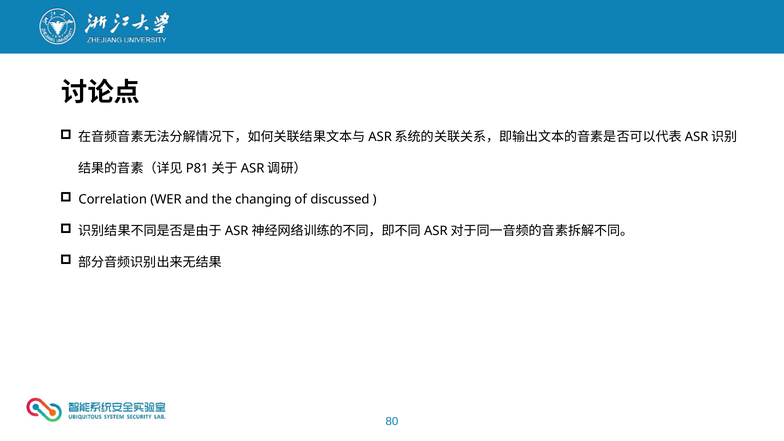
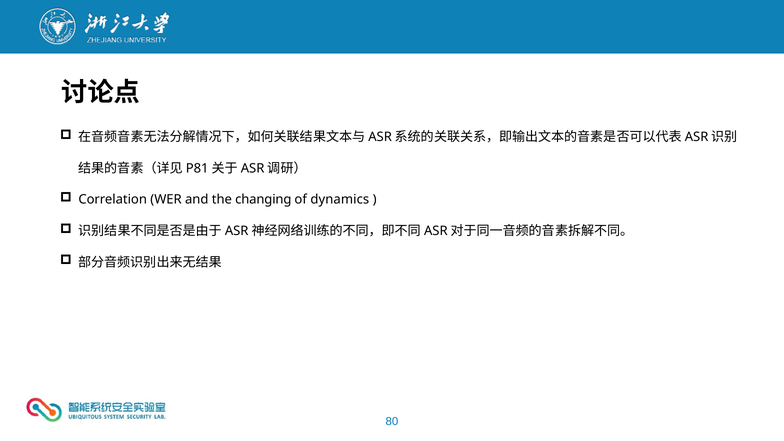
discussed: discussed -> dynamics (340, 200)
